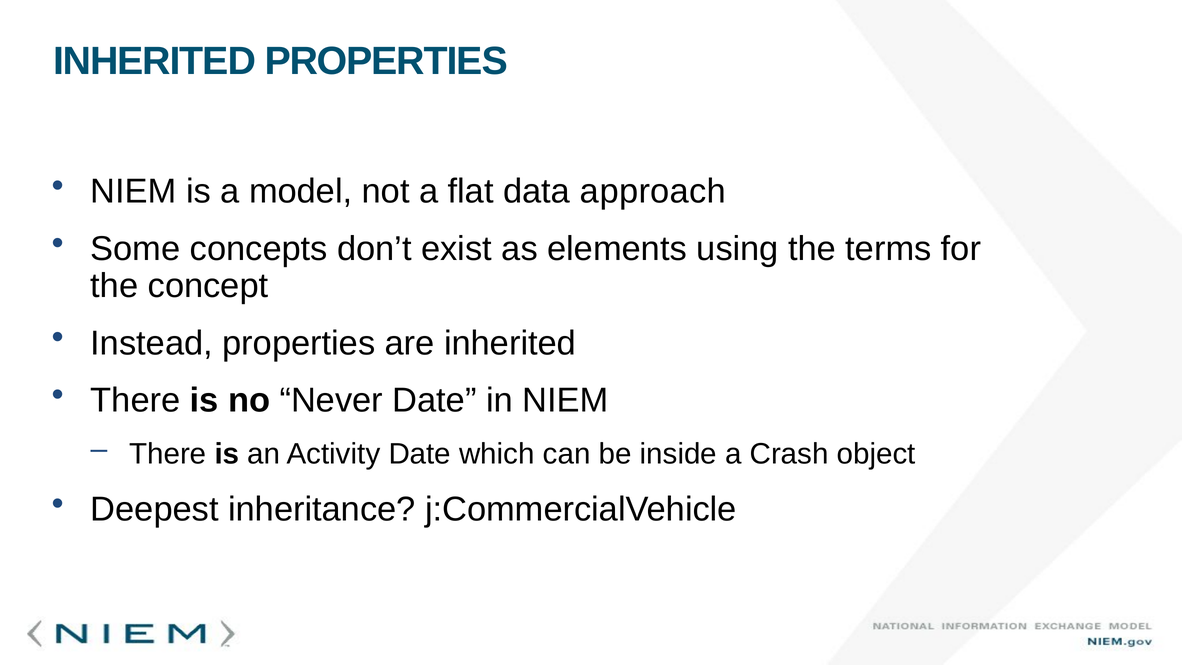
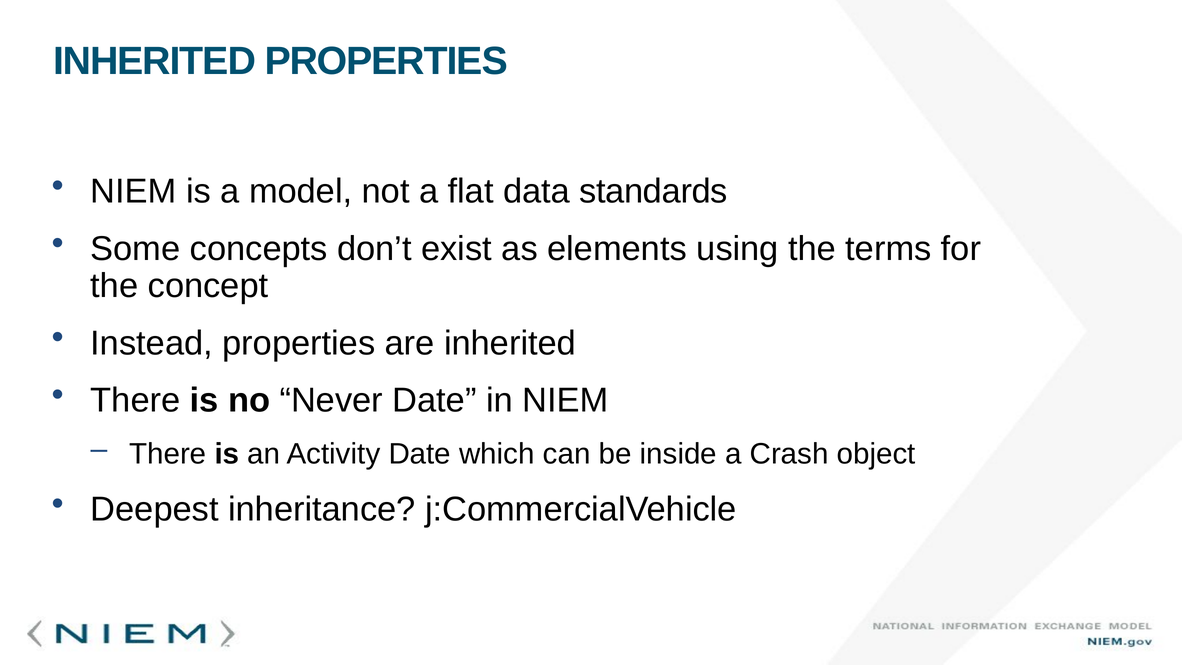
approach: approach -> standards (653, 192)
